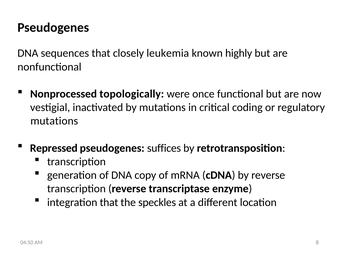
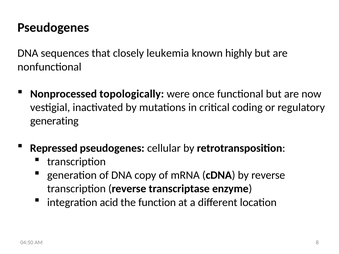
mutations: mutations -> generating (54, 121)
suffices: suffices -> cellular (164, 148)
integration that: that -> acid (109, 202)
speckles: speckles -> function (157, 202)
